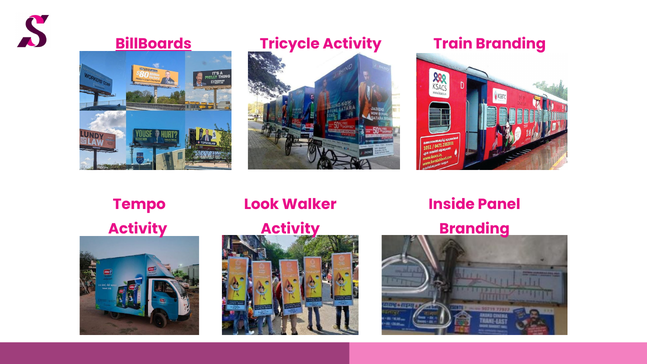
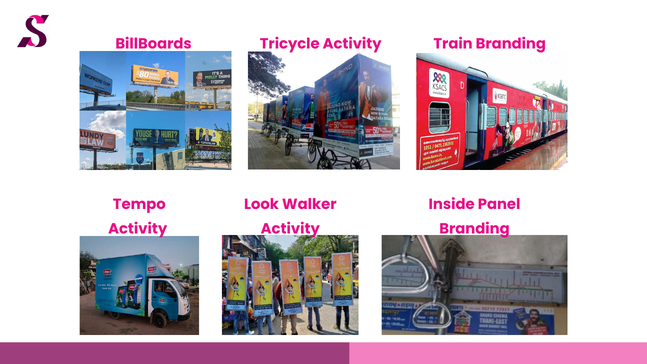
BillBoards underline: present -> none (154, 44)
